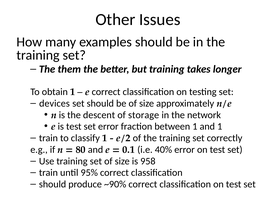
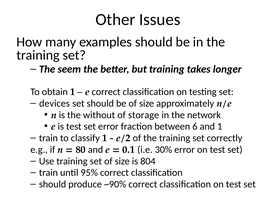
them: them -> seem (69, 69)
descent: descent -> without (99, 115)
between 1: 1 -> 6 (195, 126)
40%: 40% -> 30% (163, 150)
958: 958 -> 804 (148, 161)
